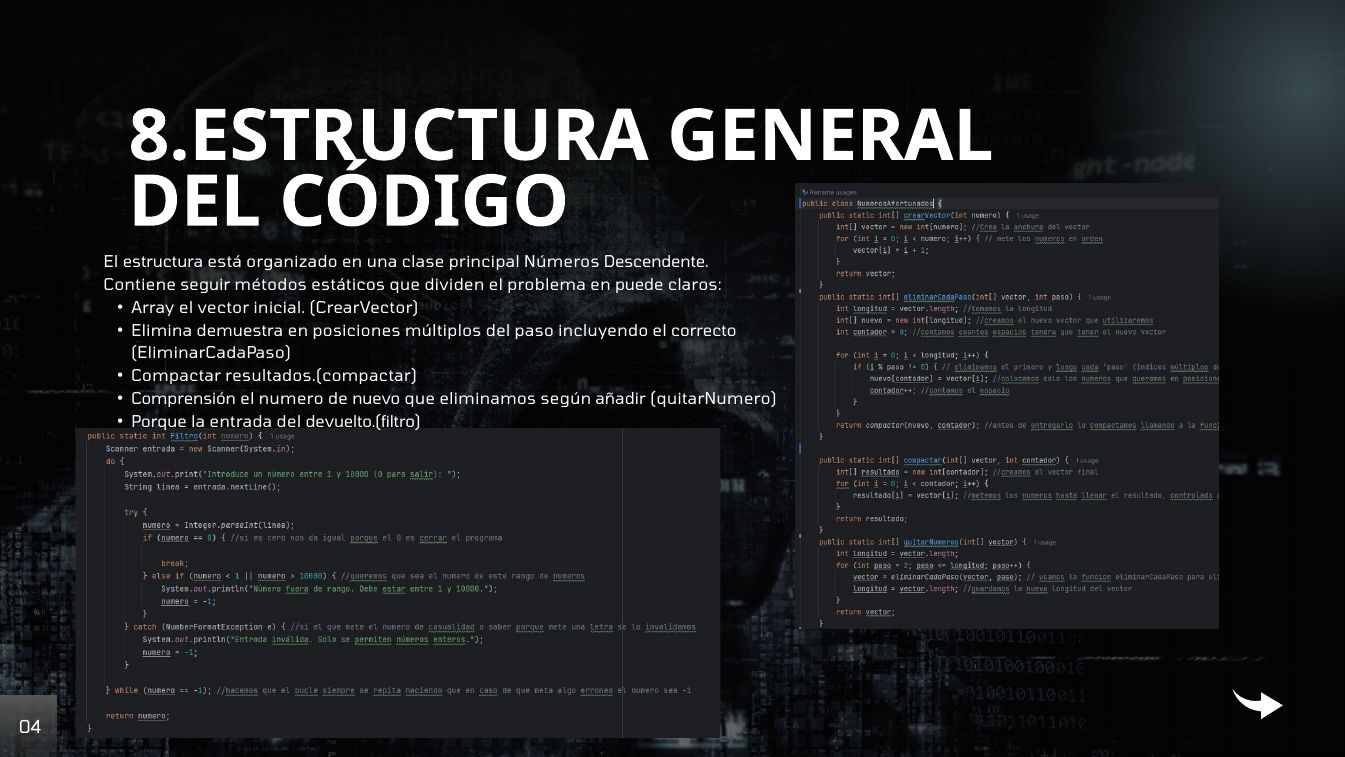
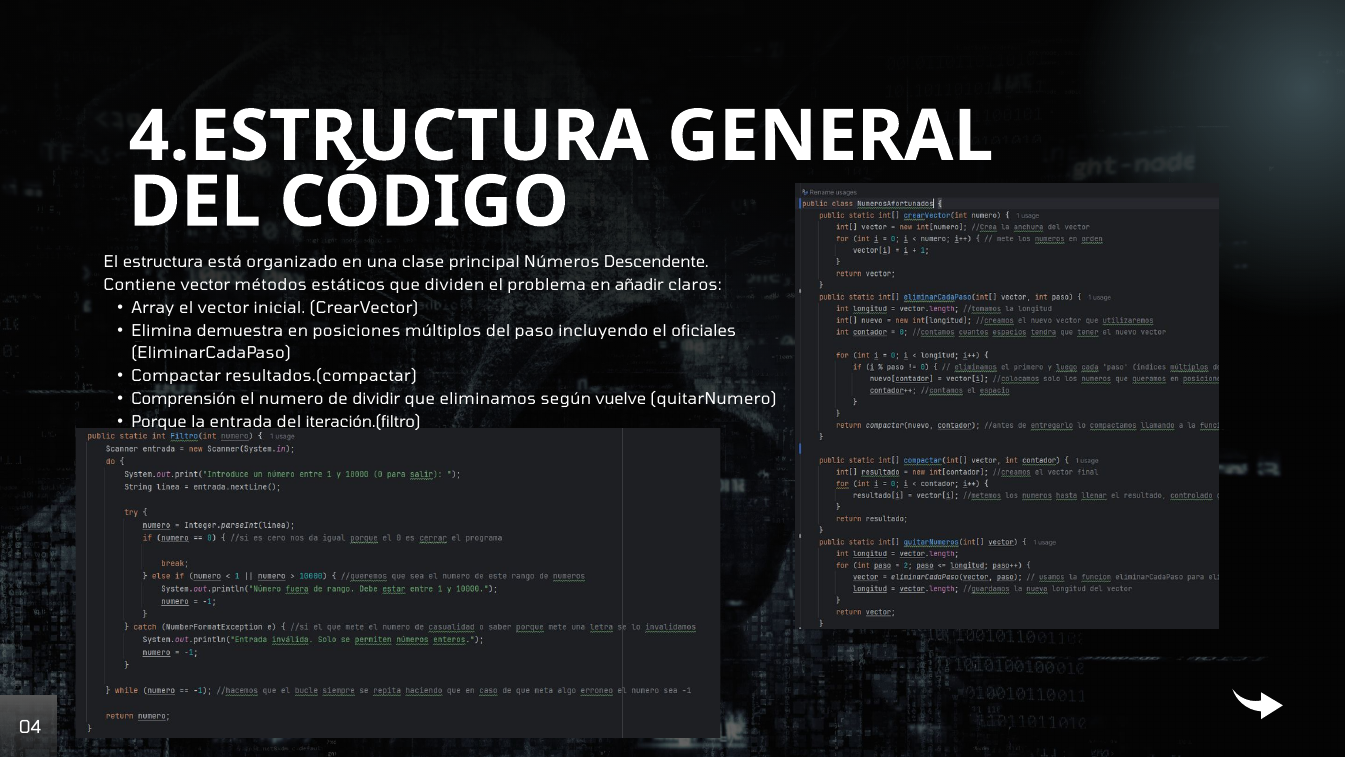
8.ESTRUCTURA: 8.ESTRUCTURA -> 4.ESTRUCTURA (389, 136)
Contiene seguir: seguir -> vector (205, 285)
puede: puede -> añadir (639, 285)
correcto: correcto -> oficiales (704, 331)
nuevo: nuevo -> dividir (376, 399)
añadir: añadir -> vuelve (621, 399)
devuelto.(filtro: devuelto.(filtro -> iteración.(filtro (363, 421)
